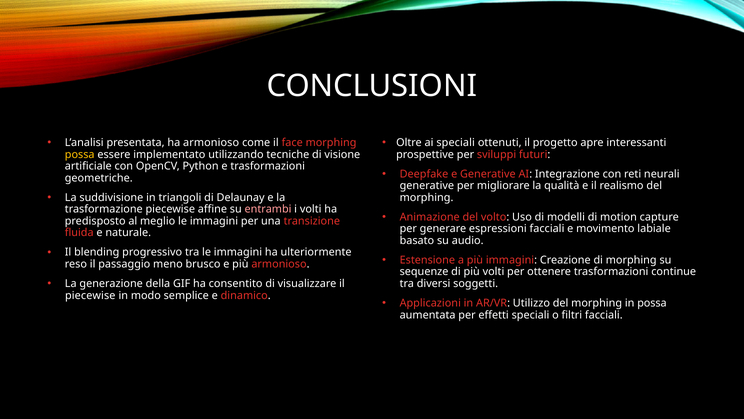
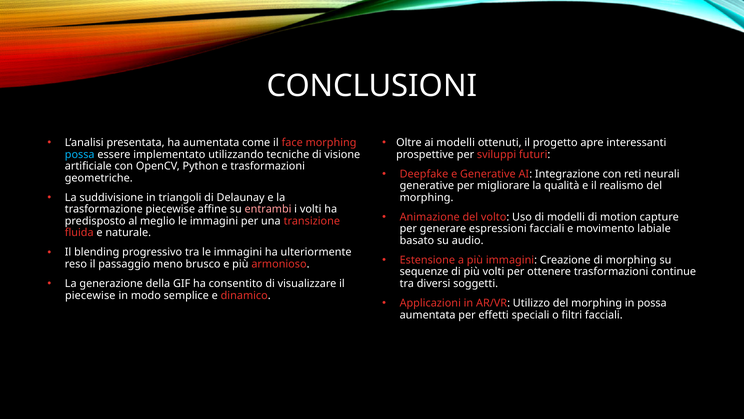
ha armonioso: armonioso -> aumentata (211, 143)
ai speciali: speciali -> modelli (456, 143)
possa colour: yellow -> light blue (80, 154)
